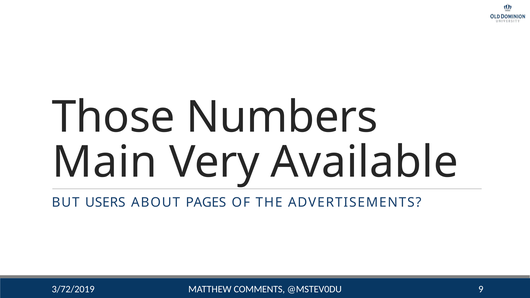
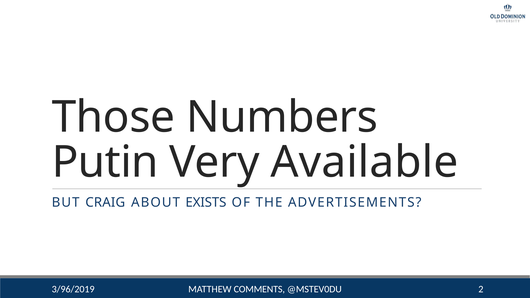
Main: Main -> Putin (105, 162)
USERS: USERS -> CRAIG (105, 203)
PAGES: PAGES -> EXISTS (206, 203)
9: 9 -> 2 (481, 289)
3/72/2019: 3/72/2019 -> 3/96/2019 (73, 289)
